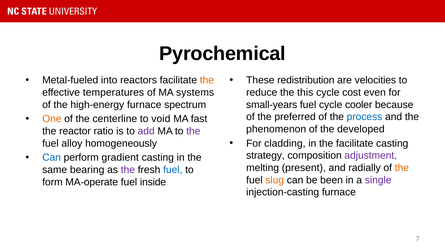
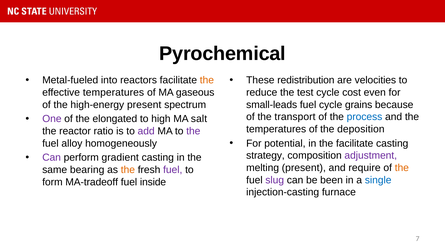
systems: systems -> gaseous (195, 93)
this: this -> test (305, 93)
high-energy furnace: furnace -> present (144, 105)
small-years: small-years -> small-leads (272, 105)
cooler: cooler -> grains (359, 105)
preferred: preferred -> transport (295, 117)
One colour: orange -> purple (52, 119)
centerline: centerline -> elongated (115, 119)
void: void -> high (161, 119)
fast: fast -> salt (199, 119)
phenomenon: phenomenon -> temperatures (276, 129)
developed: developed -> deposition (361, 129)
cladding: cladding -> potential (285, 144)
Can colour: blue -> purple (52, 158)
radially: radially -> require (365, 168)
the colour: purple -> orange (128, 170)
fuel colour: blue -> purple (173, 170)
slug colour: orange -> purple (275, 180)
single colour: purple -> blue (378, 180)
MA-operate: MA-operate -> MA-tradeoff (92, 182)
